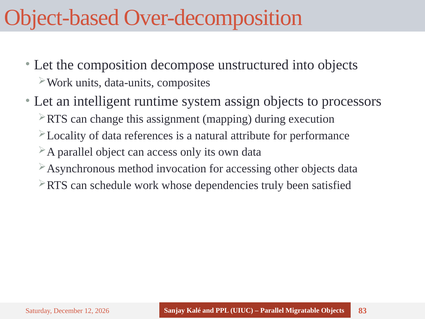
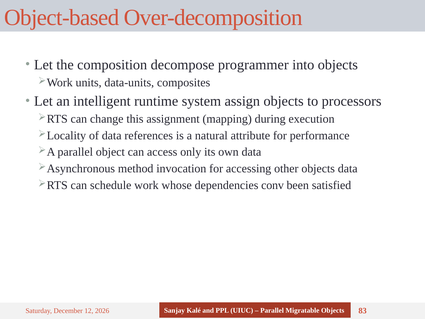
unstructured: unstructured -> programmer (253, 65)
truly: truly -> conv (273, 185)
